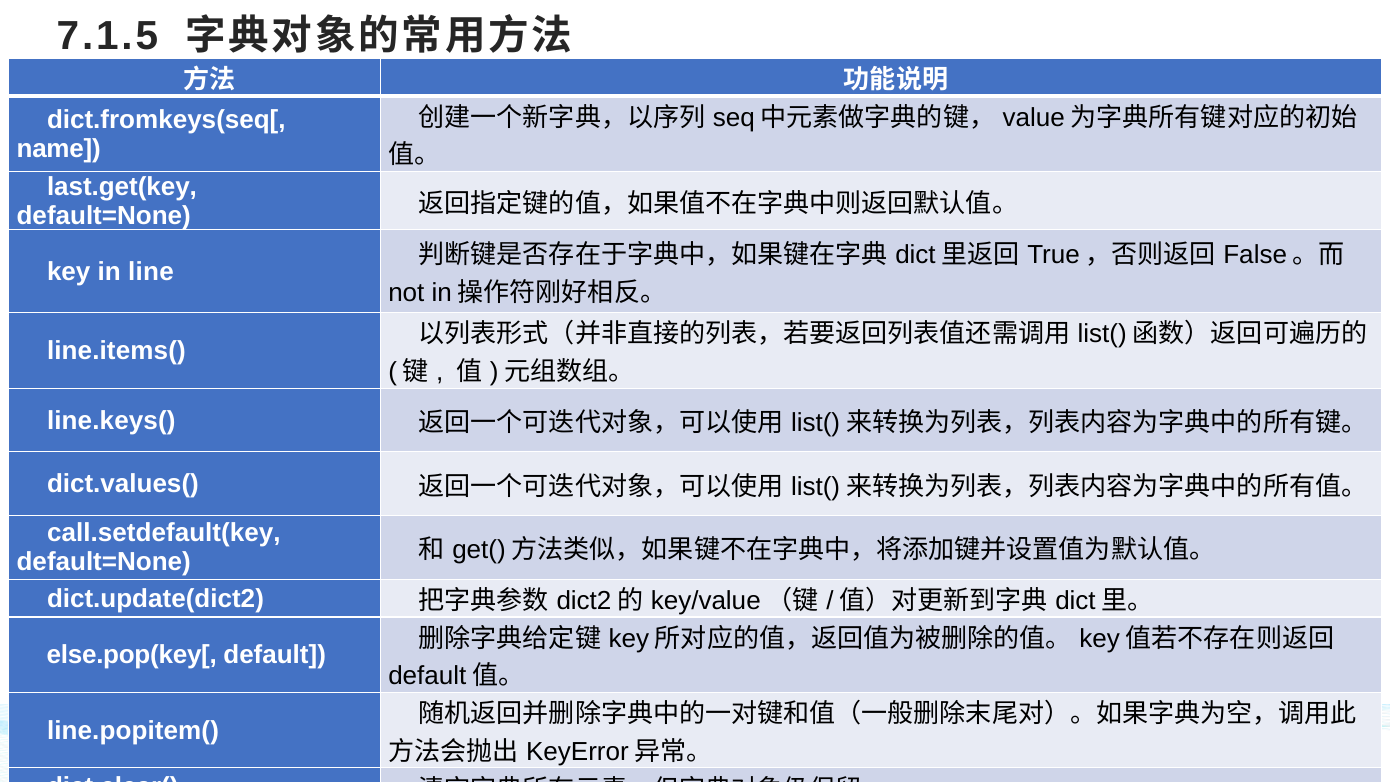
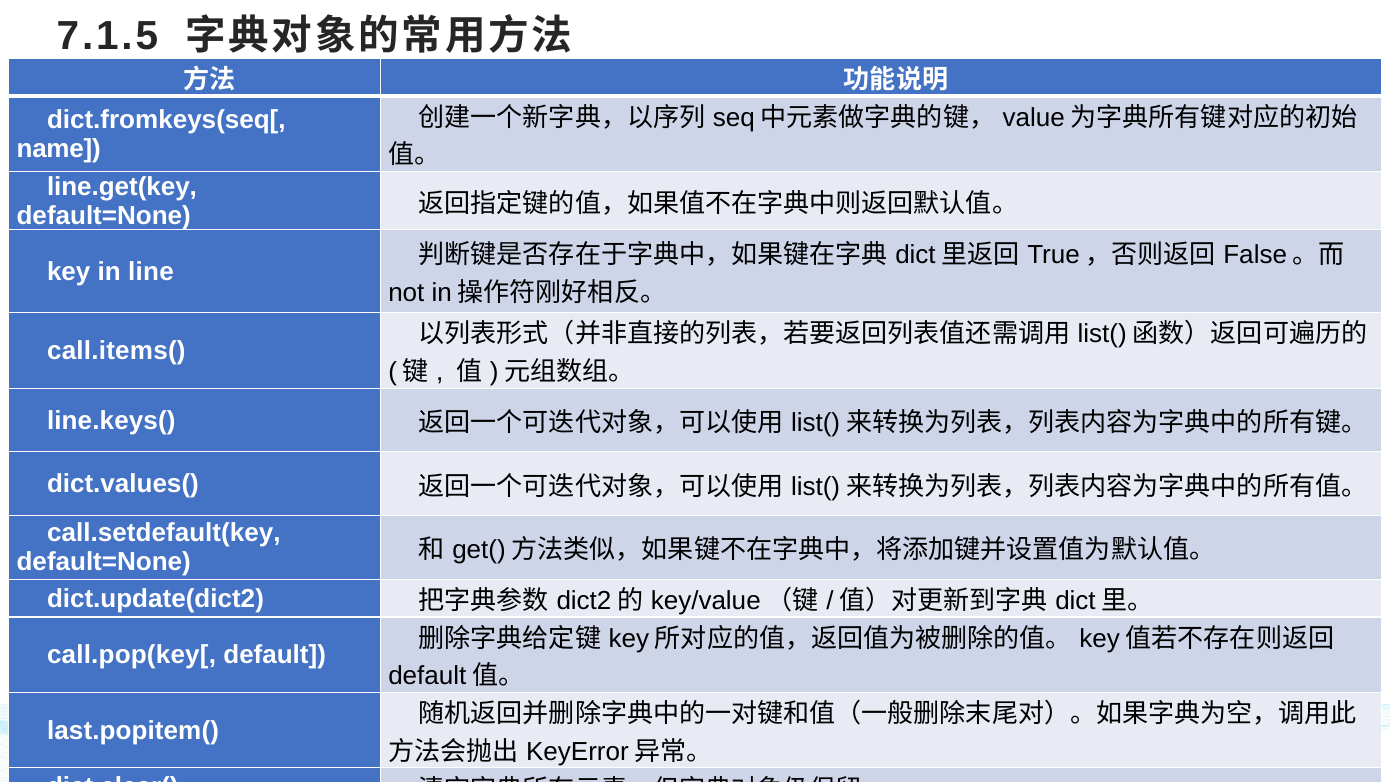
last.get(key: last.get(key -> line.get(key (122, 186)
line.items(: line.items( -> call.items( (116, 351)
else.pop(key[: else.pop(key[ -> call.pop(key[ (132, 655)
line.popitem(: line.popitem( -> last.popitem( (133, 730)
